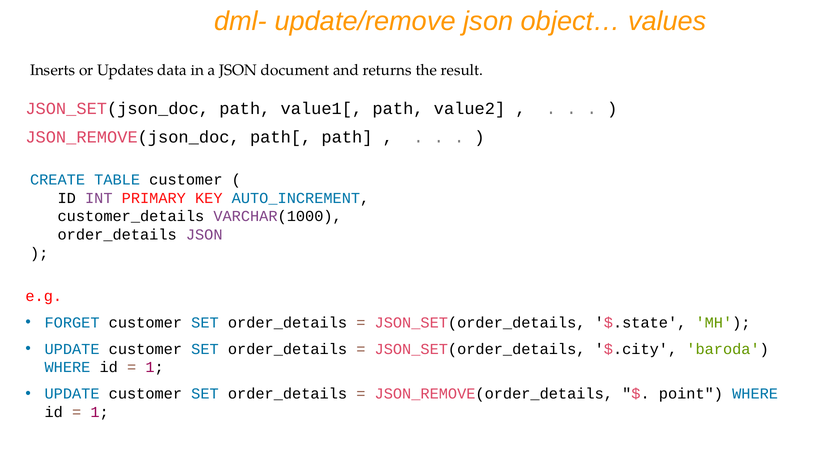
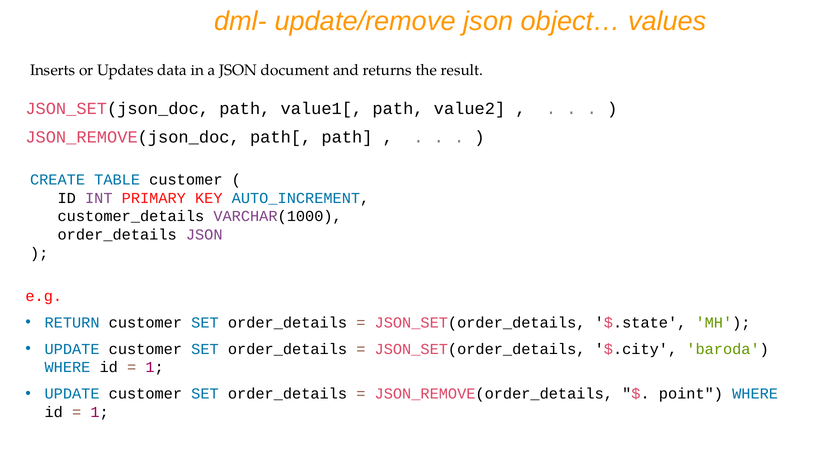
FORGET: FORGET -> RETURN (72, 323)
